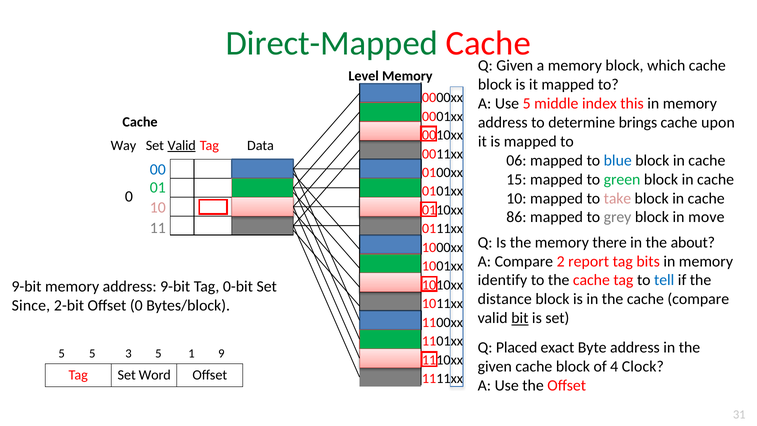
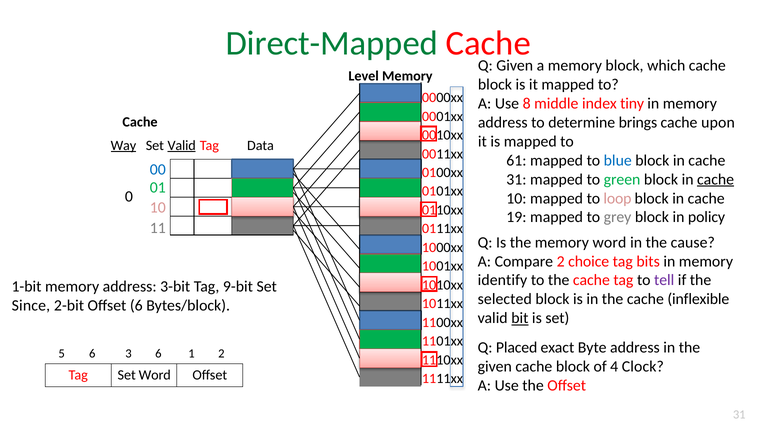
Use 5: 5 -> 8 (527, 104)
this: this -> tiny (632, 104)
Way underline: none -> present (123, 145)
06: 06 -> 61 (516, 160)
15: 15 -> 31 (516, 179)
cache underline: none -> present (716, 179)
take: take -> loop (617, 198)
86: 86 -> 19 (516, 217)
move: move -> policy (707, 217)
memory there: there -> word (609, 242)
about: about -> cause (693, 242)
report: report -> choice (589, 261)
tell colour: blue -> purple (664, 280)
9-bit: 9-bit -> 1-bit (26, 286)
address 9-bit: 9-bit -> 3-bit (175, 286)
0-bit: 0-bit -> 9-bit (238, 286)
distance: distance -> selected (505, 299)
cache compare: compare -> inflexible (698, 299)
Offset 0: 0 -> 6 (136, 305)
5 5: 5 -> 6 (92, 353)
3 5: 5 -> 6 (158, 353)
1 9: 9 -> 2 (221, 353)
